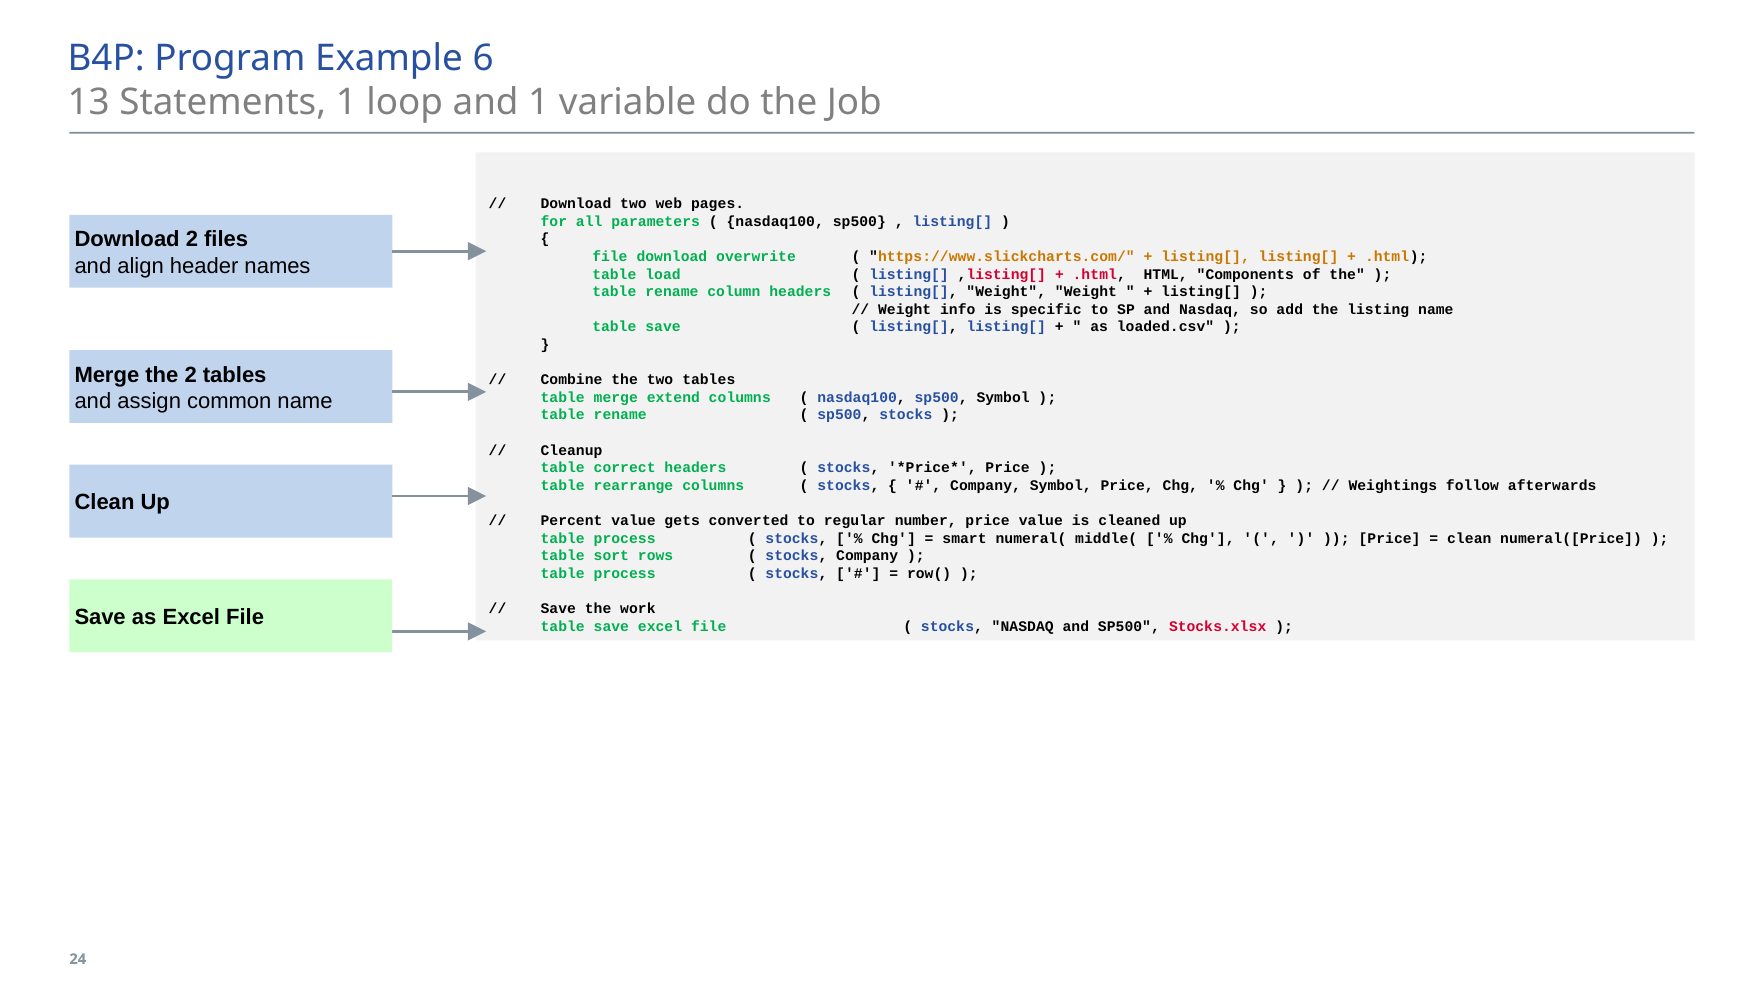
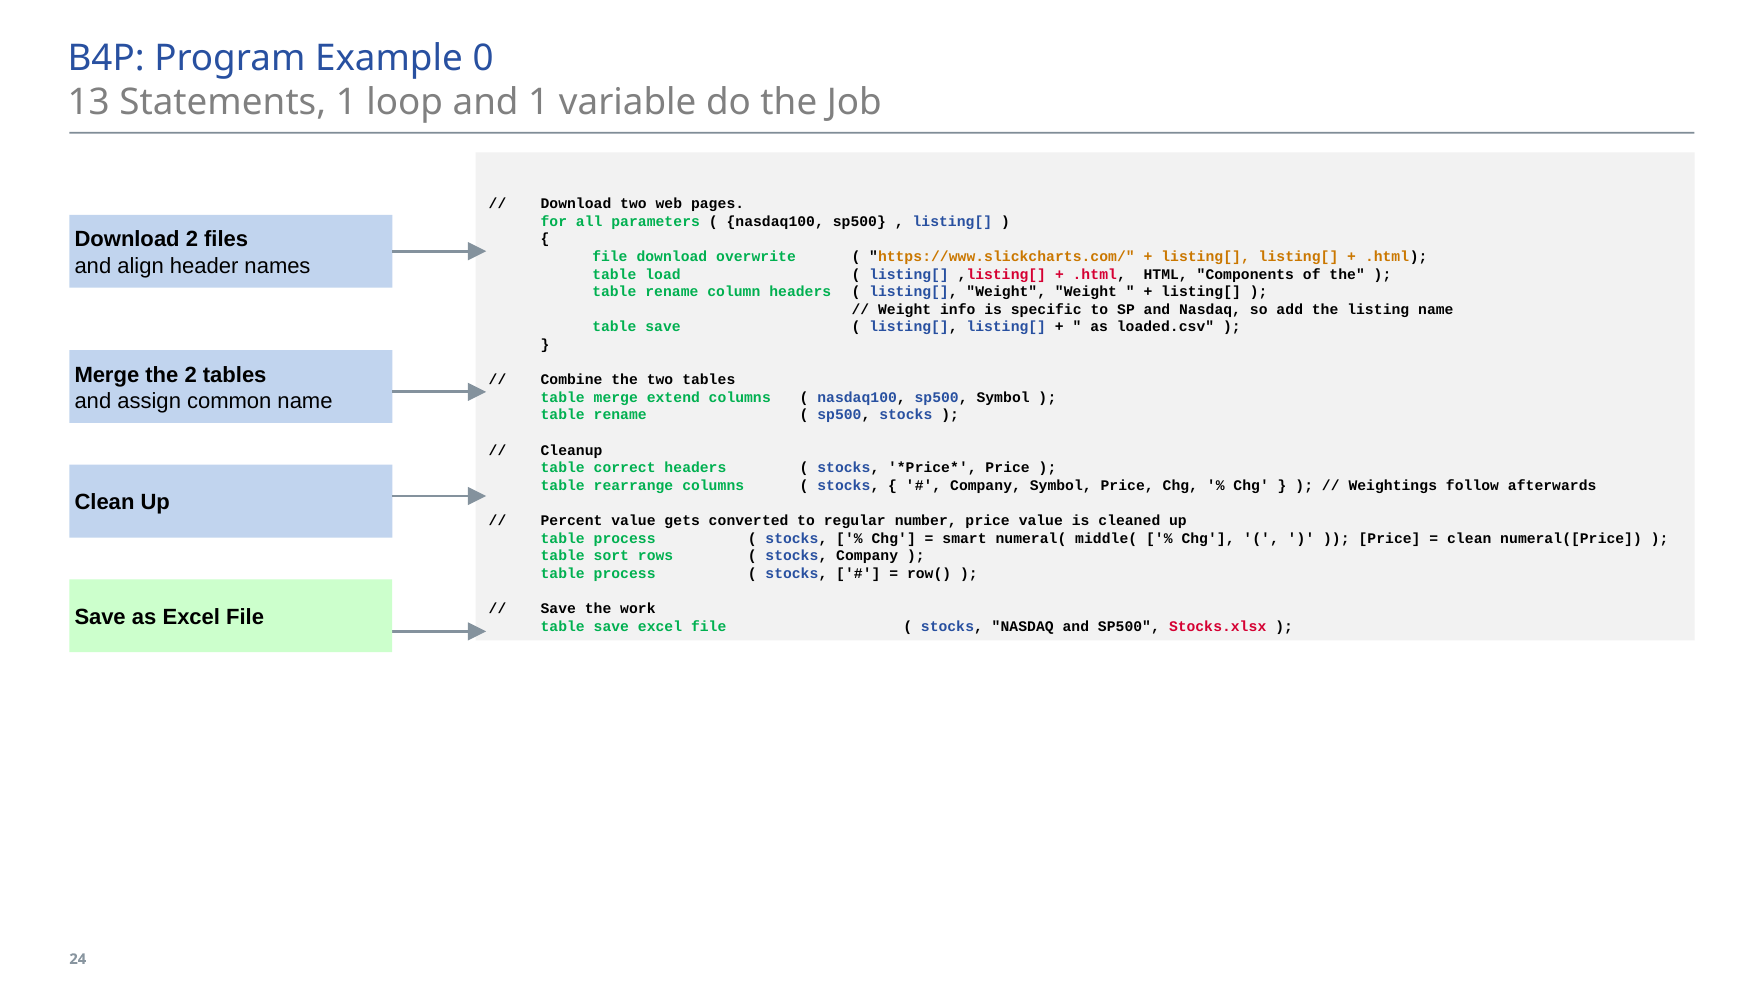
6: 6 -> 0 (483, 59)
